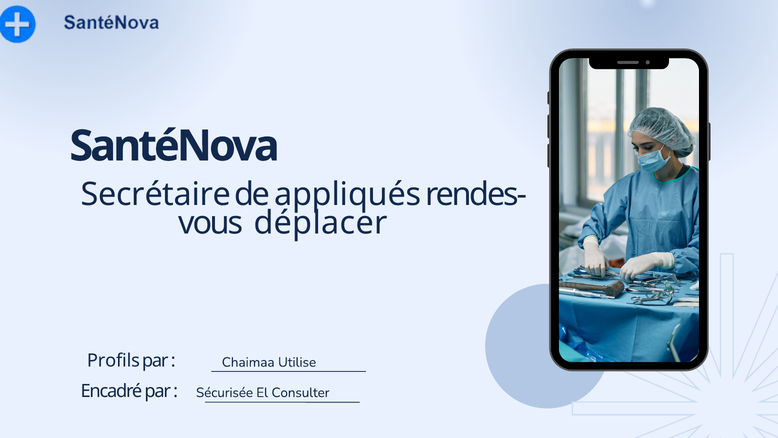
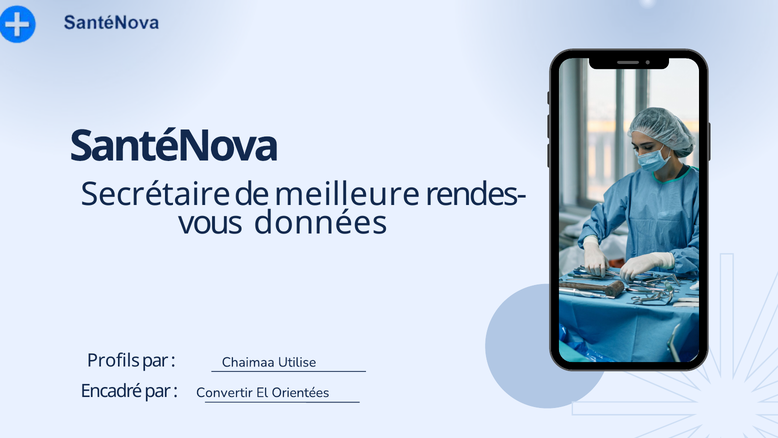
appliqués: appliqués -> meilleure (347, 194)
déplacer: déplacer -> données (321, 223)
Sécurisée: Sécurisée -> Convertir (224, 392)
Consulter: Consulter -> Orientées (300, 392)
